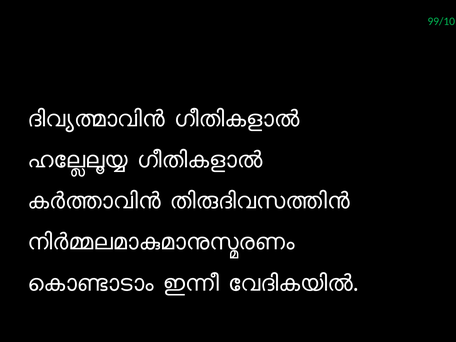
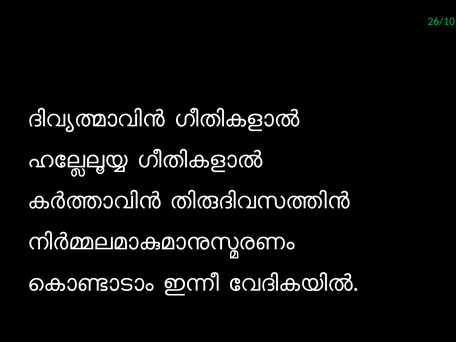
99/10: 99/10 -> 26/10 (441, 21)
